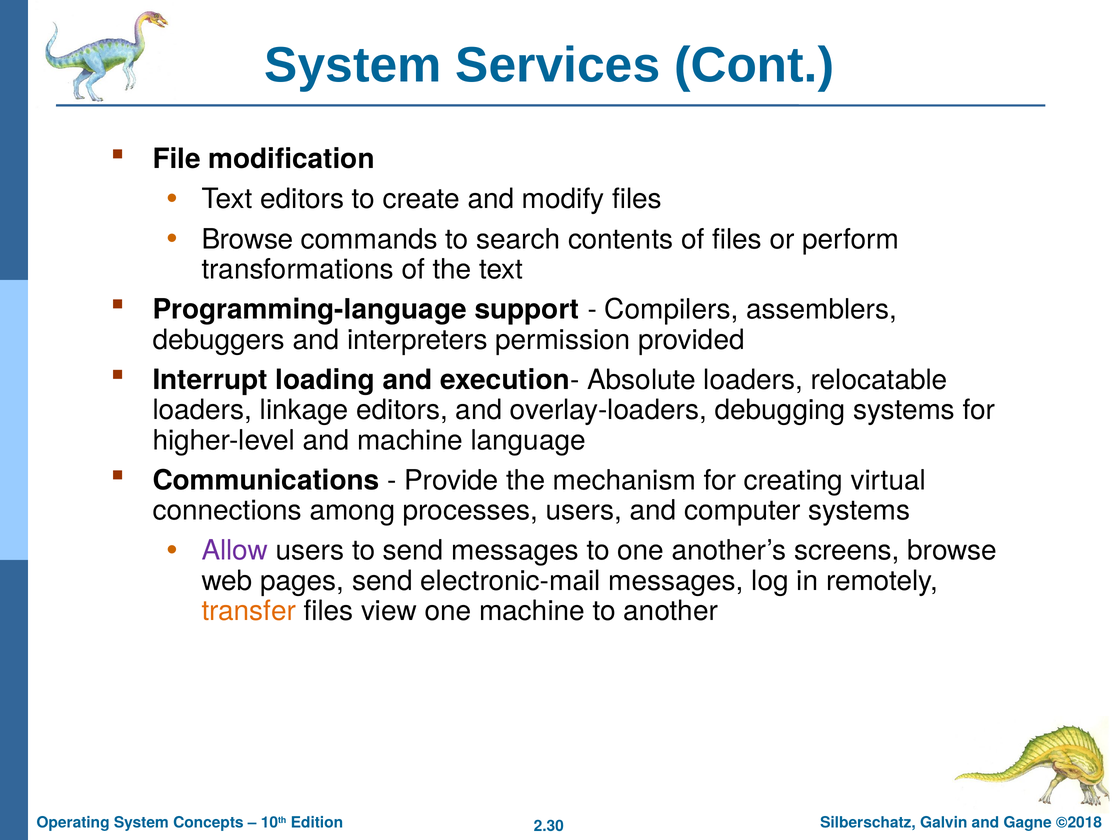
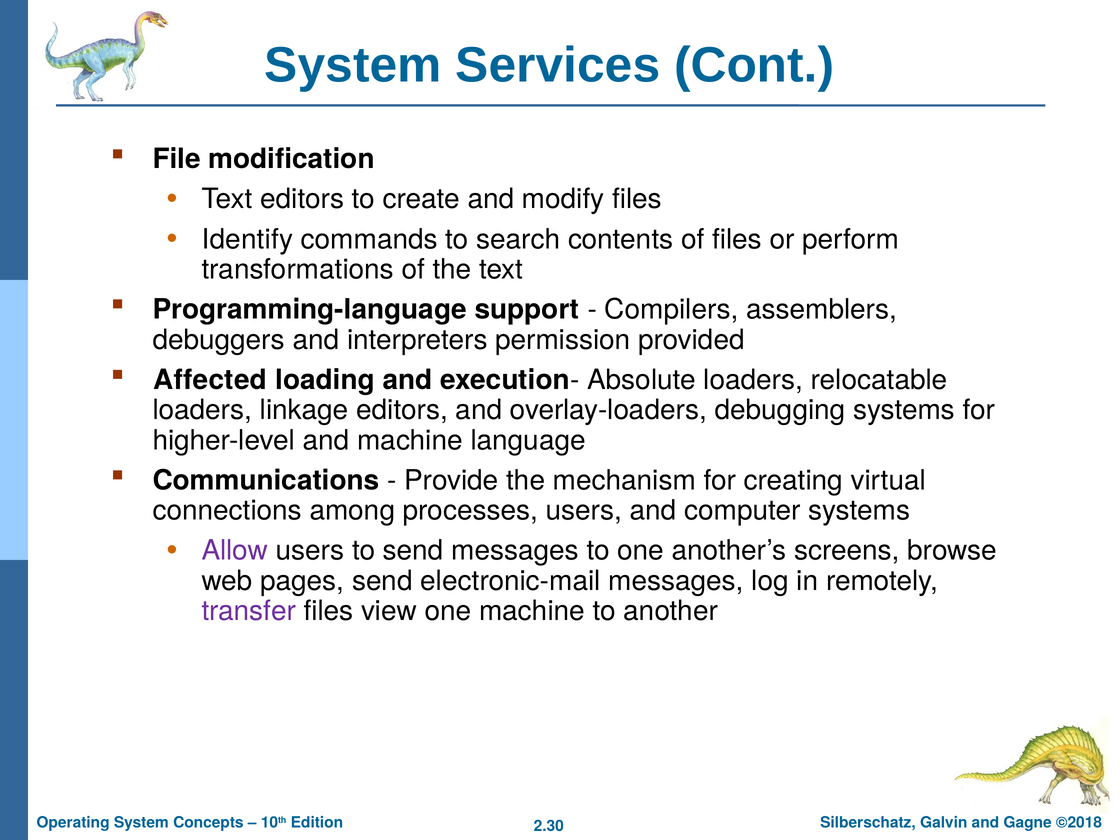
Browse: Browse -> Identify (247, 239)
Interrupt: Interrupt -> Affected (210, 380)
transfer colour: orange -> purple (249, 611)
